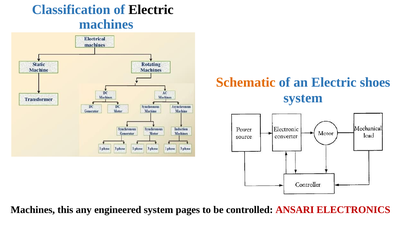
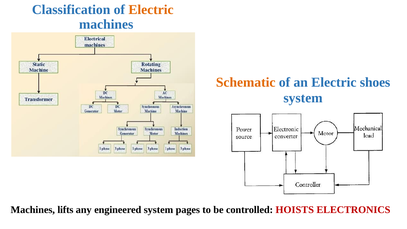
Electric colour: black -> orange (151, 10)
this: this -> lifts (65, 210)
ANSARI: ANSARI -> HOISTS (295, 210)
